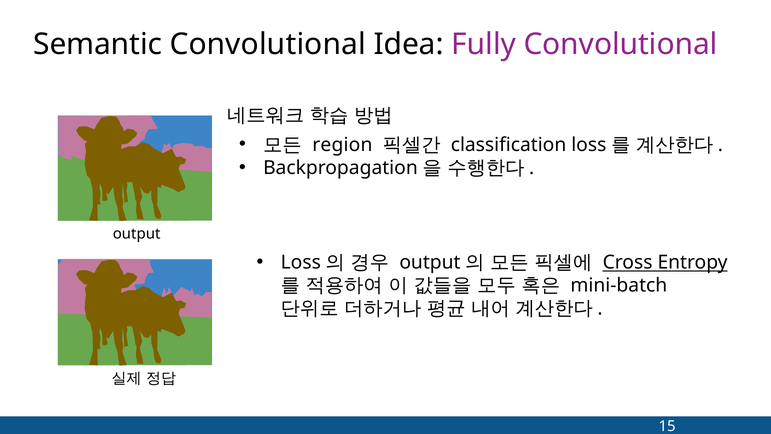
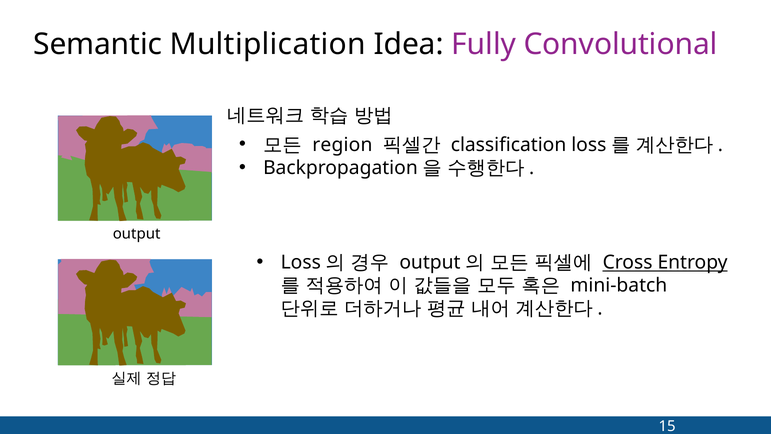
Semantic Convolutional: Convolutional -> Multiplication (268, 44)
